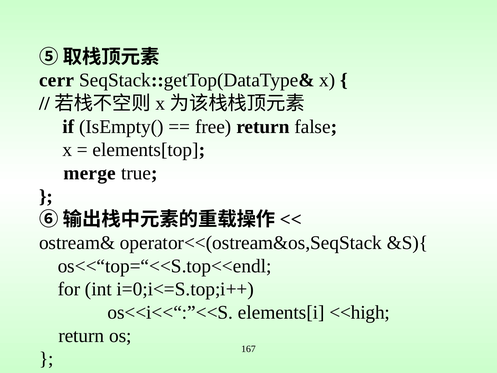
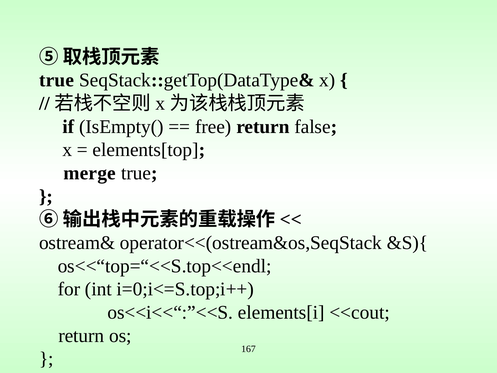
cerr: cerr -> true (57, 80)
<<high: <<high -> <<cout (360, 312)
